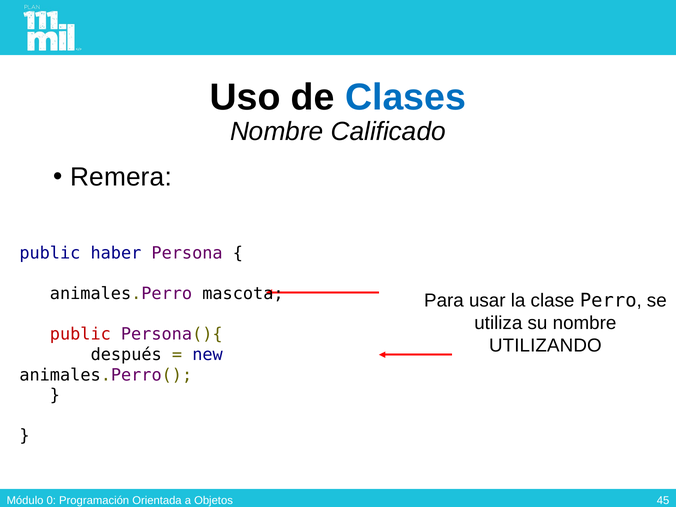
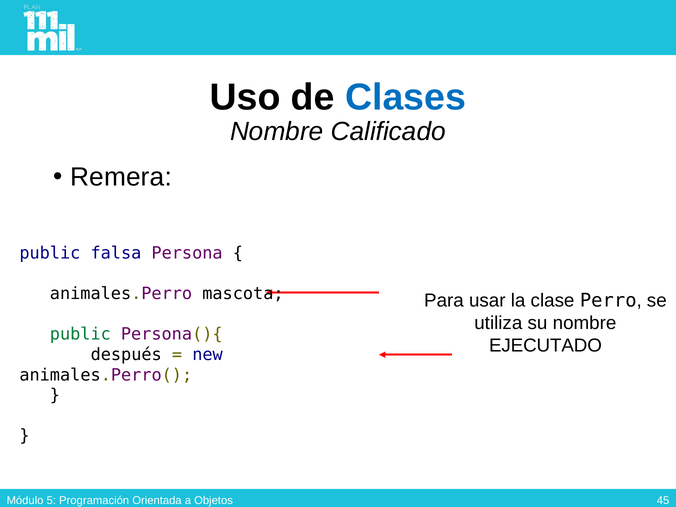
haber: haber -> falsa (116, 253)
public colour: red -> green (80, 334)
UTILIZANDO: UTILIZANDO -> EJECUTADO (545, 346)
0: 0 -> 5 (51, 500)
